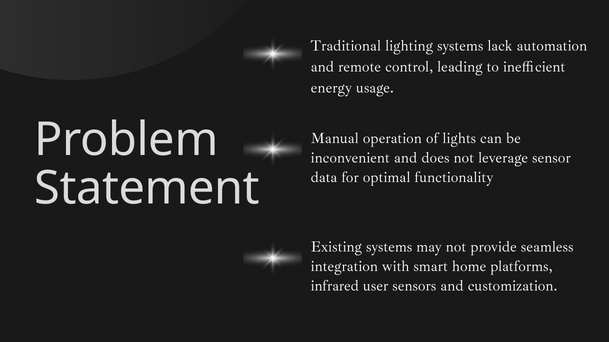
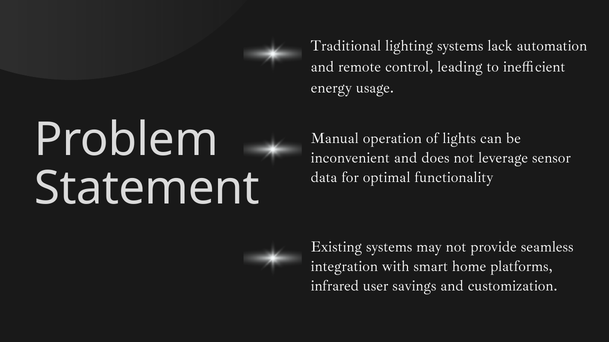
sensors: sensors -> savings (414, 286)
